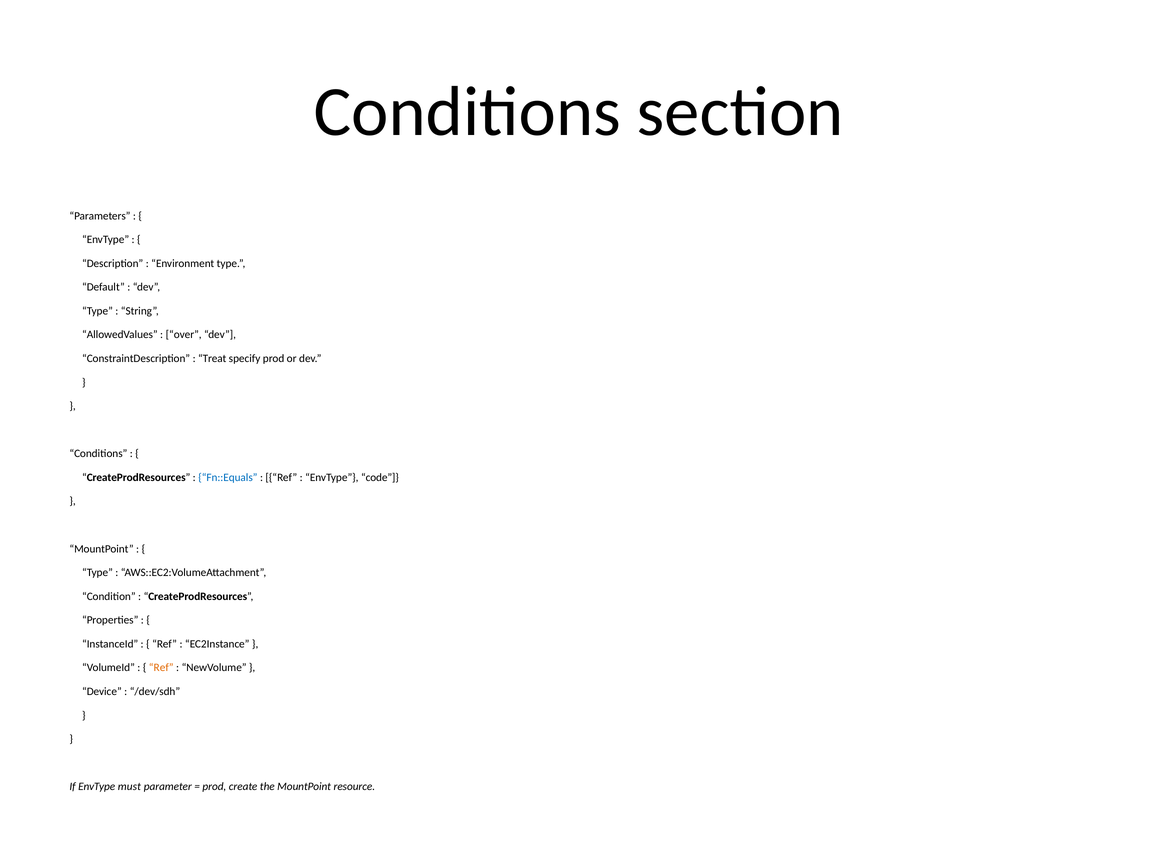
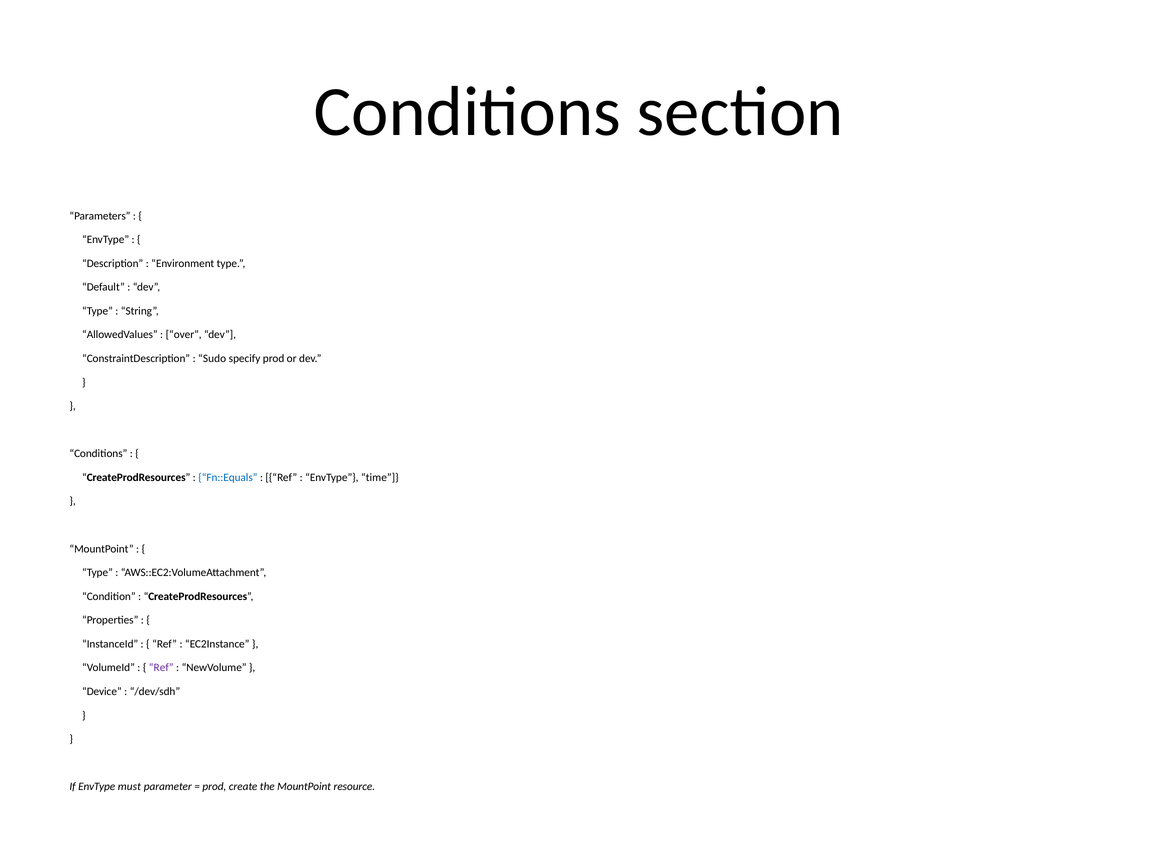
Treat: Treat -> Sudo (212, 359)
code: code -> time (380, 478)
Ref colour: orange -> purple (161, 668)
